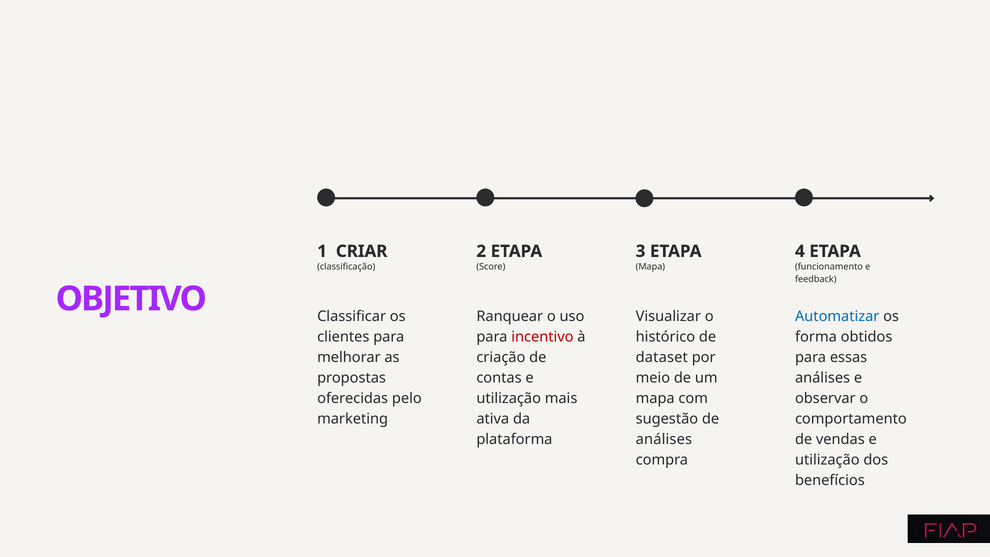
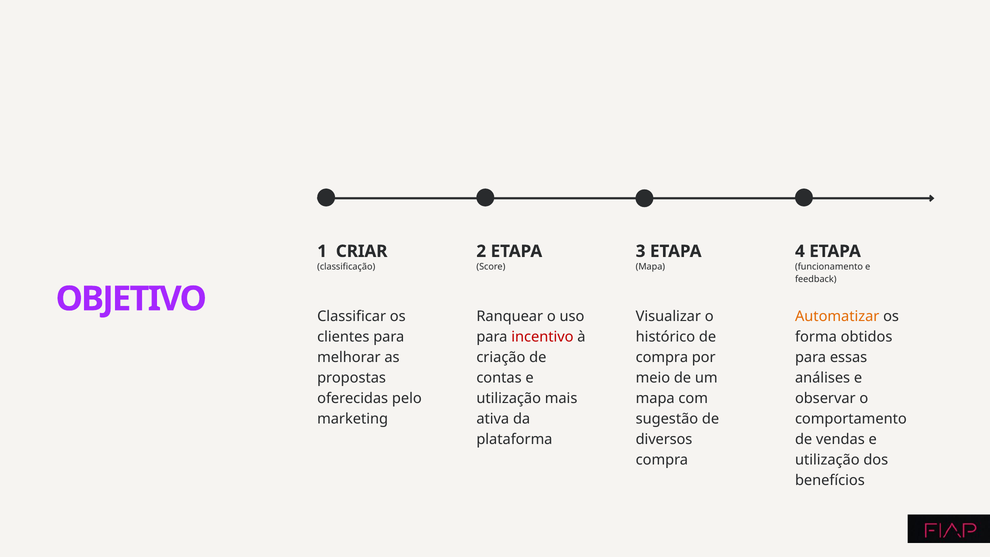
Automatizar colour: blue -> orange (837, 316)
dataset: dataset -> compra (662, 357)
análises: análises -> diversos (664, 439)
